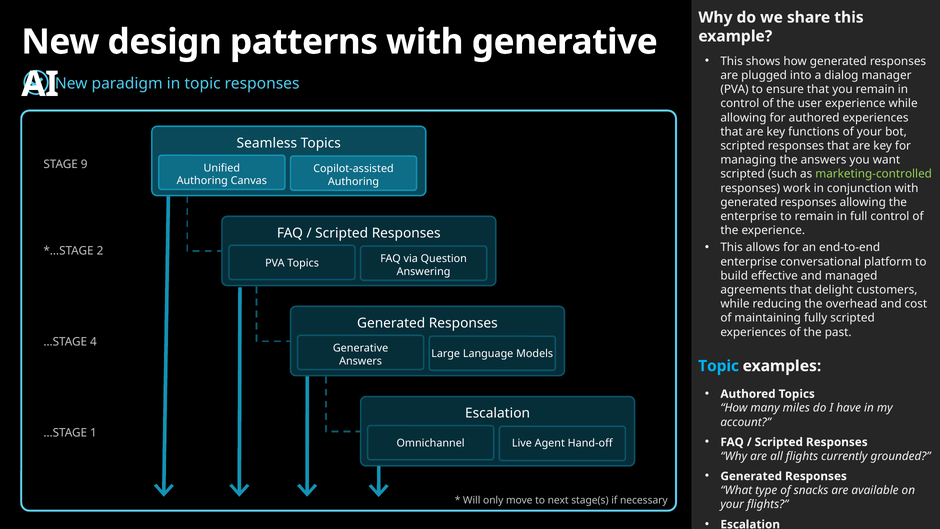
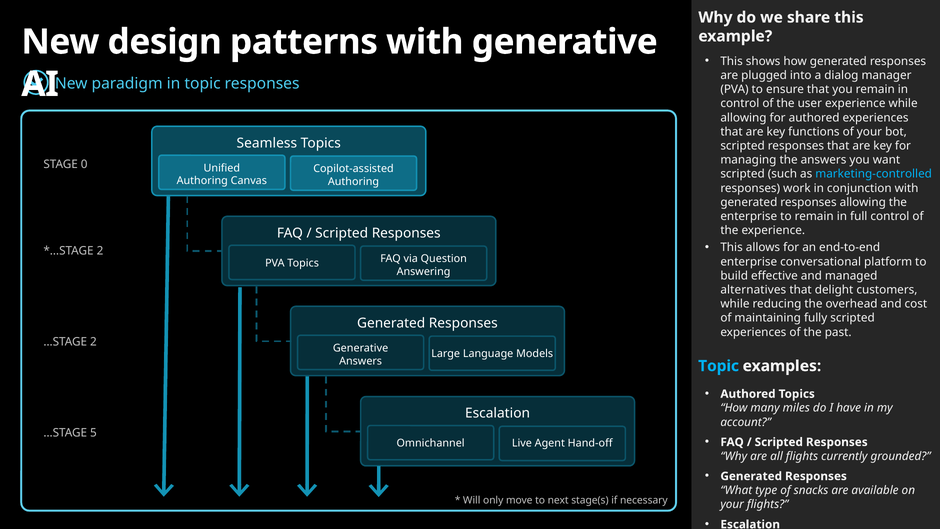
9: 9 -> 0 (84, 164)
marketing-controlled colour: light green -> light blue (874, 174)
agreements: agreements -> alternatives (753, 290)
…STAGE 4: 4 -> 2 (93, 342)
1: 1 -> 5 (93, 433)
